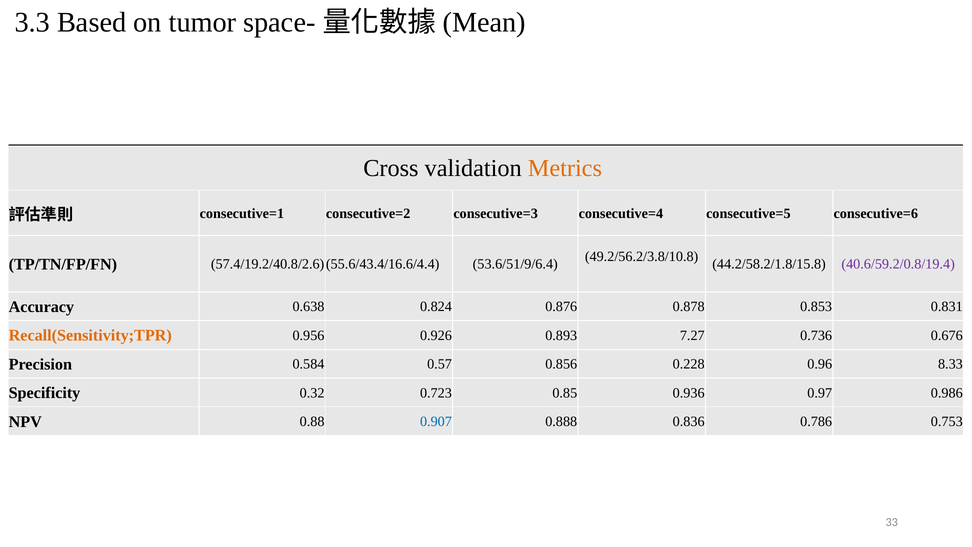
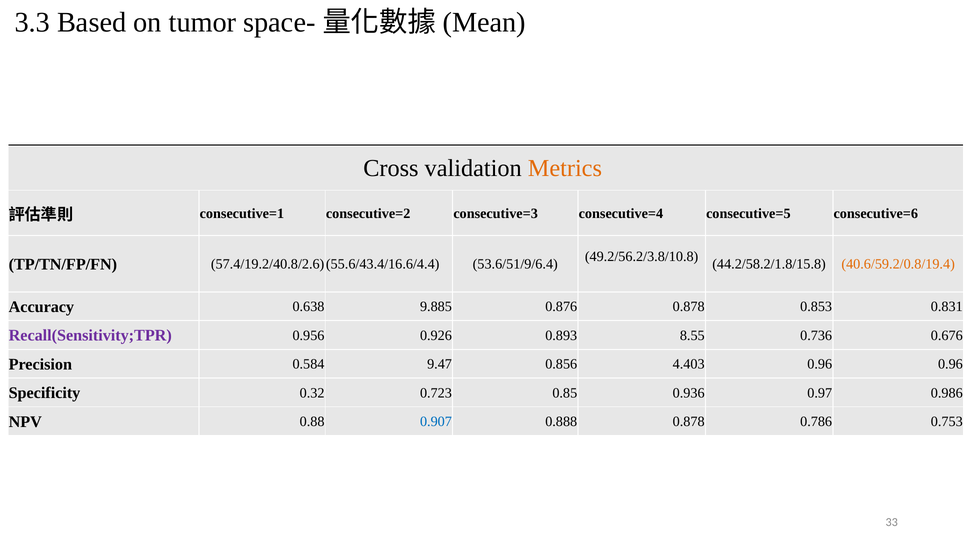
40.6/59.2/0.8/19.4 colour: purple -> orange (898, 264)
0.824: 0.824 -> 9.885 (436, 307)
Recall(Sensitivity;TPR colour: orange -> purple (90, 335)
7.27: 7.27 -> 8.55 (692, 335)
0.57: 0.57 -> 9.47 (440, 364)
0.228: 0.228 -> 4.403 (689, 364)
0.96 8.33: 8.33 -> 0.96 (950, 364)
0.888 0.836: 0.836 -> 0.878 (689, 421)
